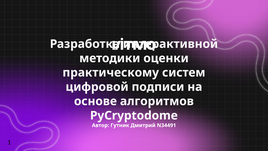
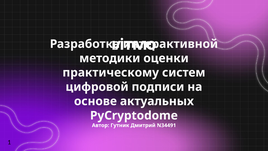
алгоритмов: алгоритмов -> актуальных (157, 101)
